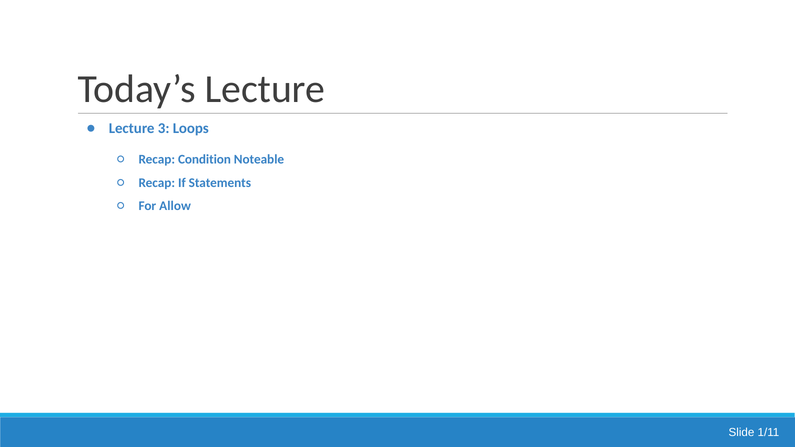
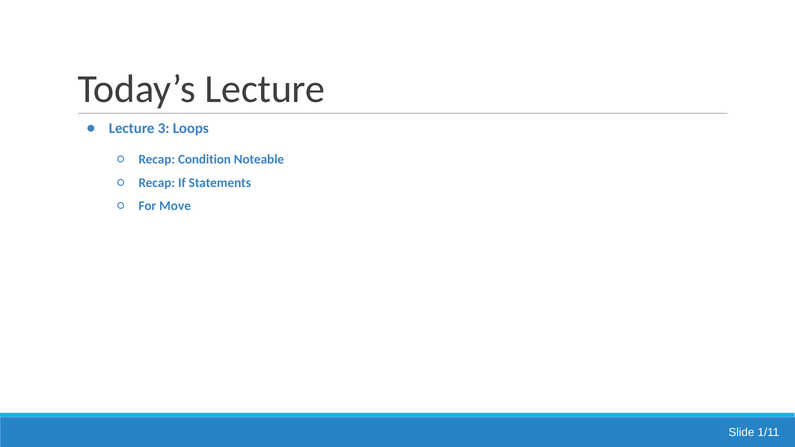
Allow: Allow -> Move (175, 206)
